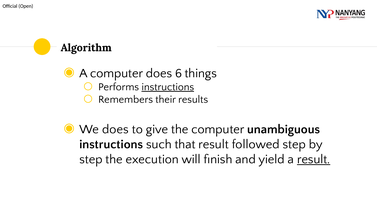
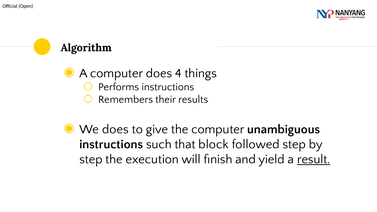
6: 6 -> 4 (178, 73)
instructions underline: present -> none (168, 87)
that result: result -> block (213, 144)
